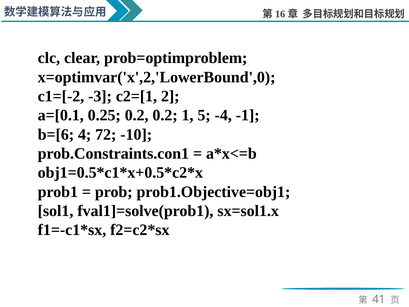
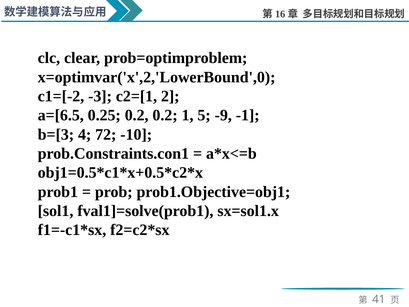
a=[0.1: a=[0.1 -> a=[6.5 (61, 115)
-4: -4 -> -9 (223, 115)
b=[6: b=[6 -> b=[3 (56, 134)
